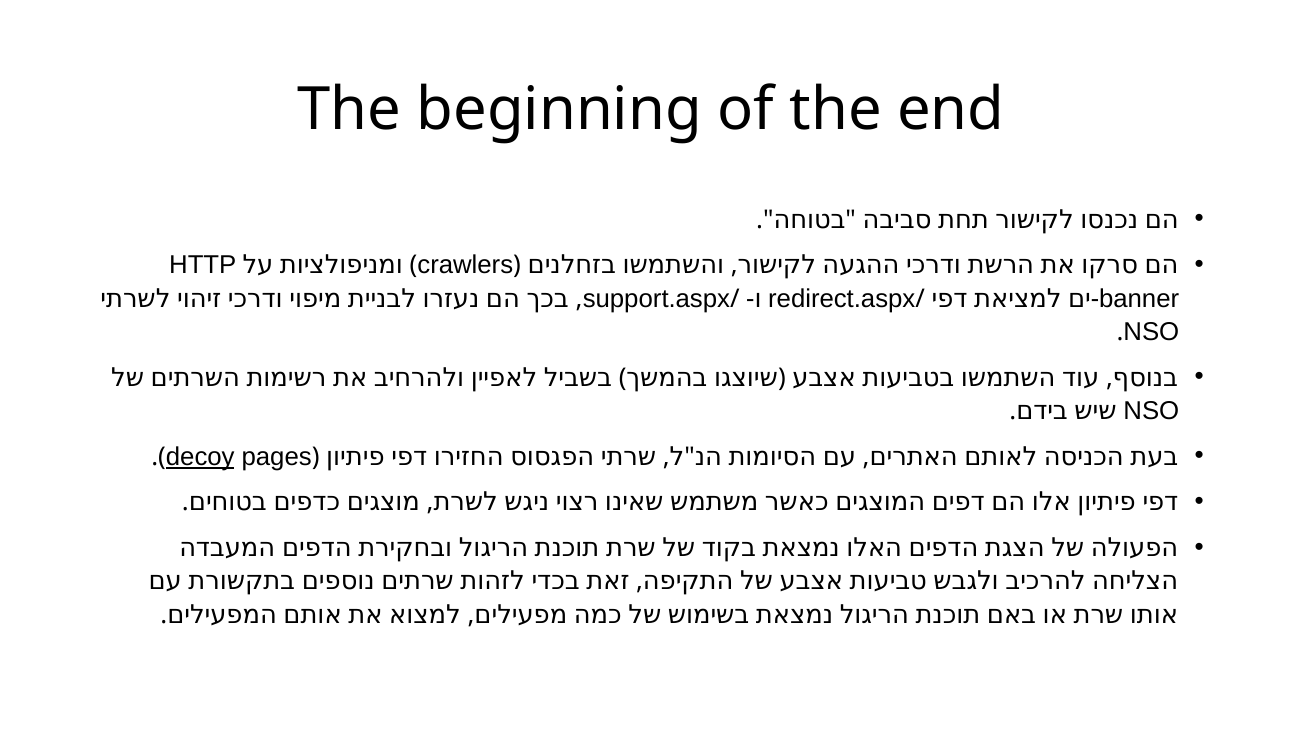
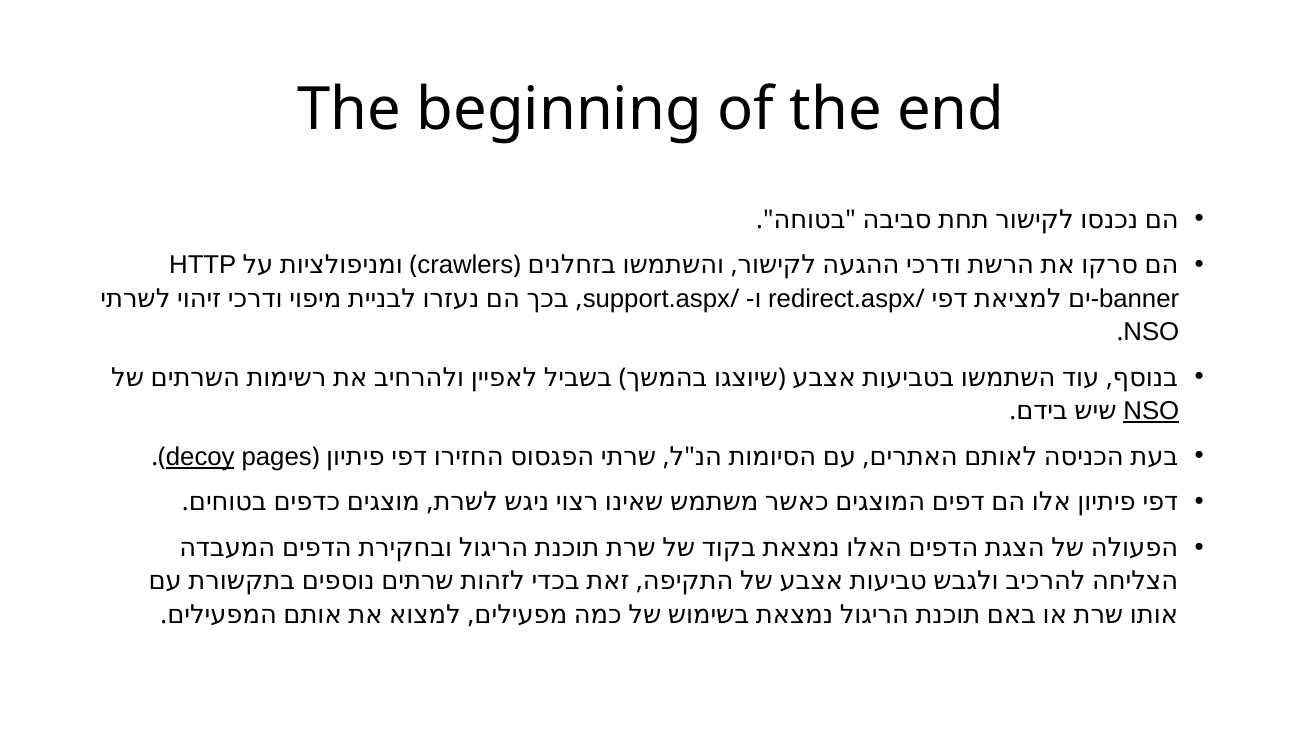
NSO underline: none -> present (1151, 411)
